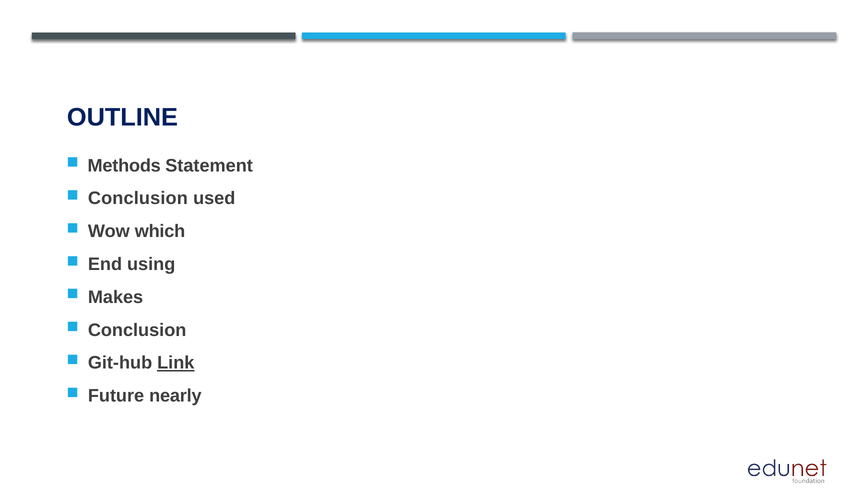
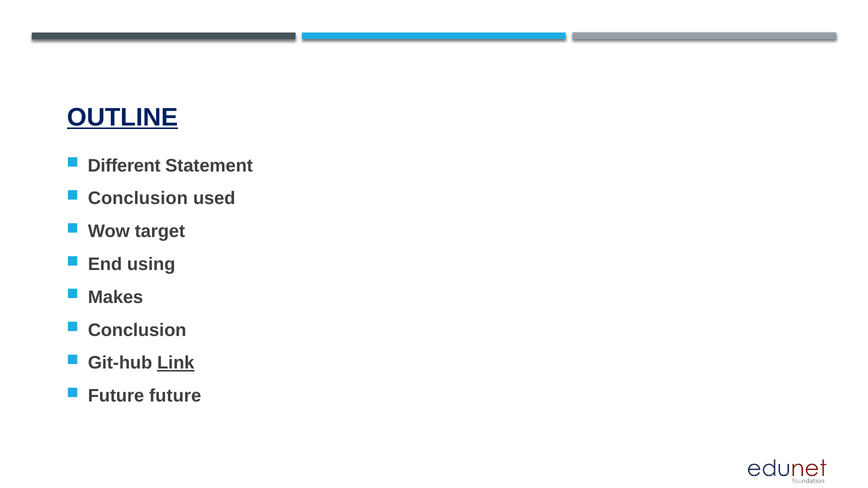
OUTLINE underline: none -> present (122, 117)
Methods: Methods -> Different (124, 166)
which: which -> target (160, 232)
Future nearly: nearly -> future (175, 396)
